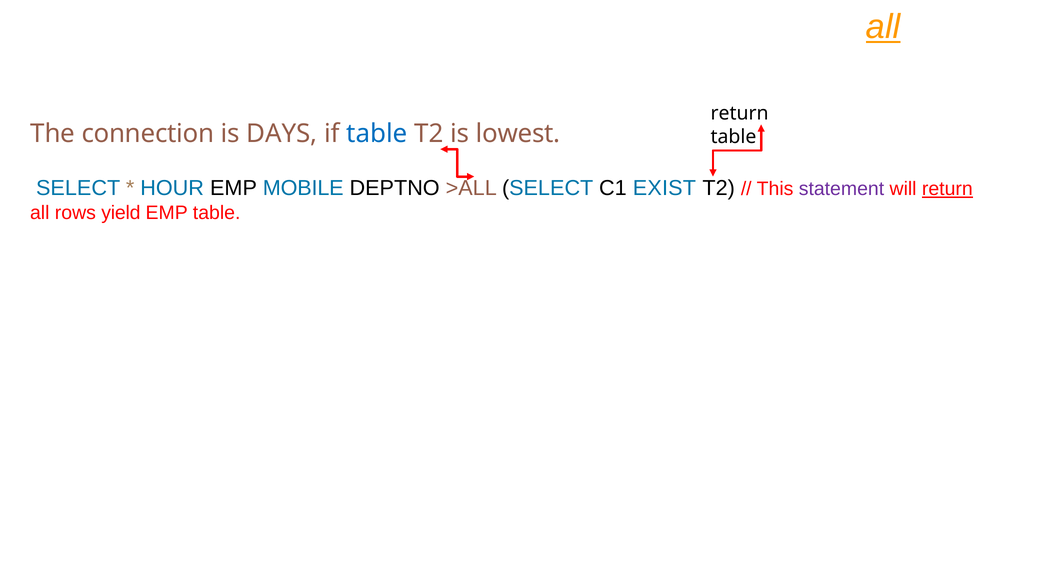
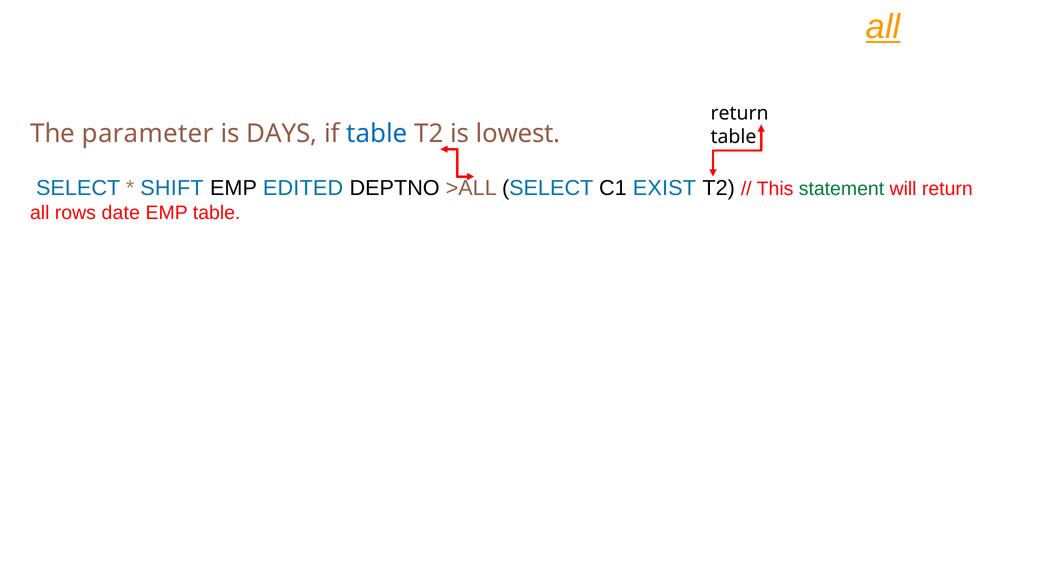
connection: connection -> parameter (148, 134)
HOUR: HOUR -> SHIFT (172, 188)
MOBILE: MOBILE -> EDITED (303, 188)
statement colour: purple -> green (841, 189)
return underline: present -> none (947, 189)
yield: yield -> date (121, 213)
